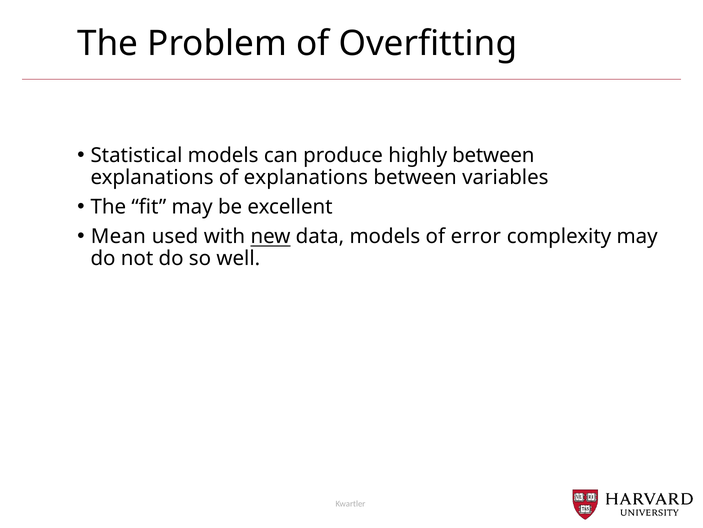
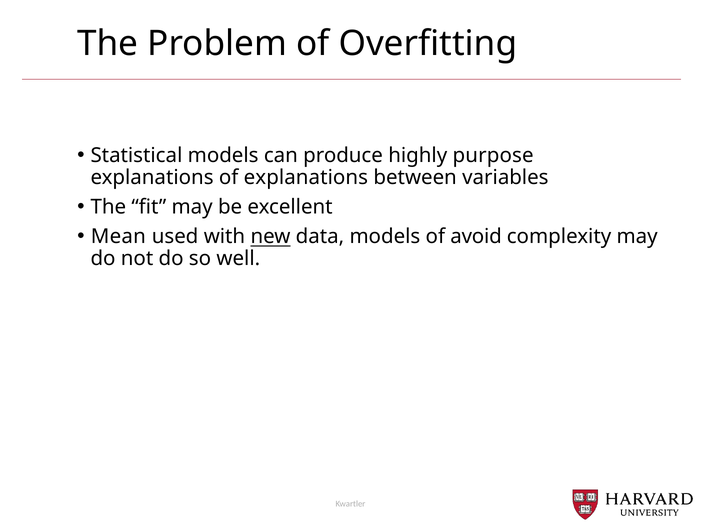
highly between: between -> purpose (493, 155)
error: error -> avoid (476, 236)
